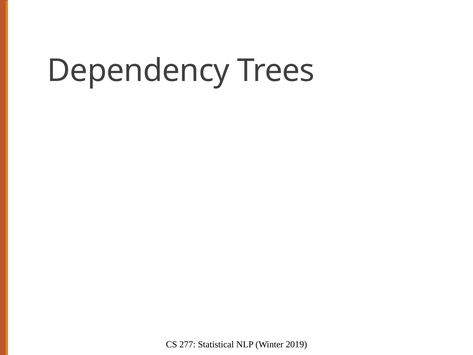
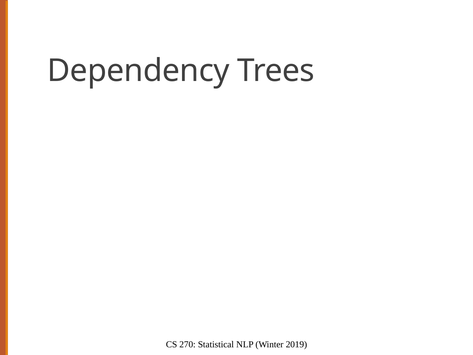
277: 277 -> 270 (187, 344)
